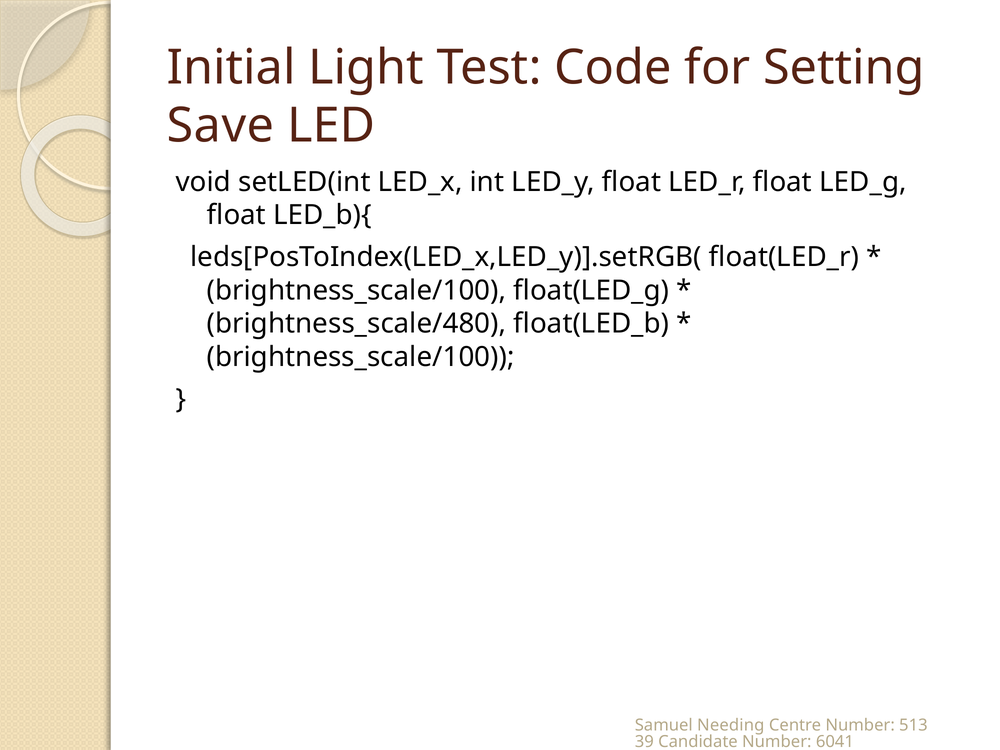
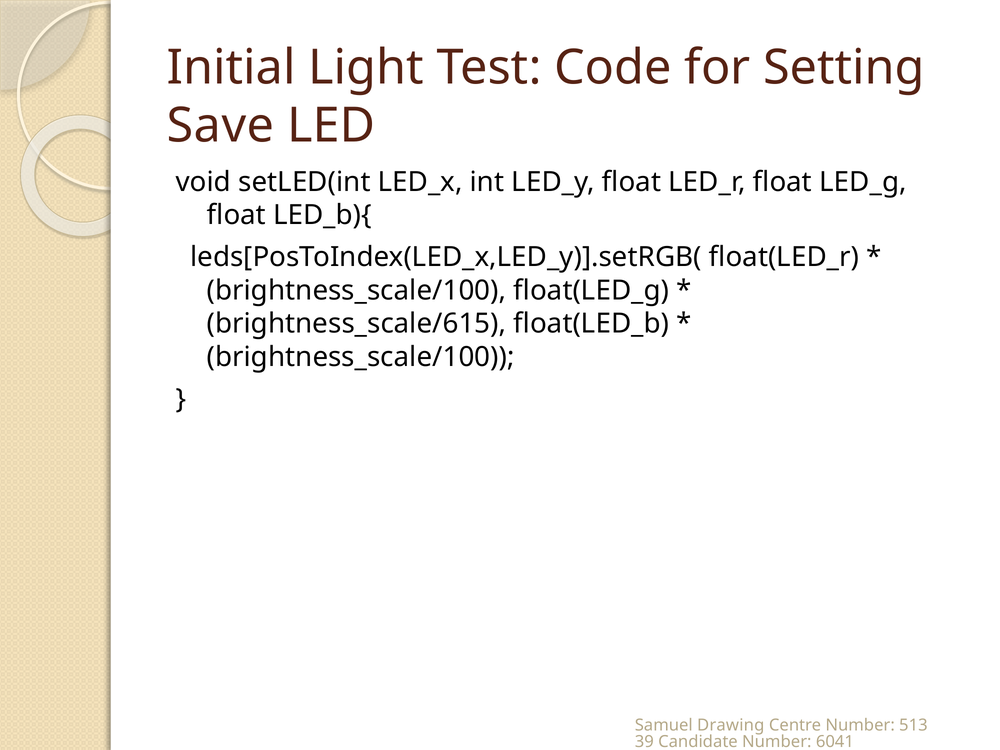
brightness_scale/480: brightness_scale/480 -> brightness_scale/615 (357, 324)
Needing: Needing -> Drawing (731, 725)
